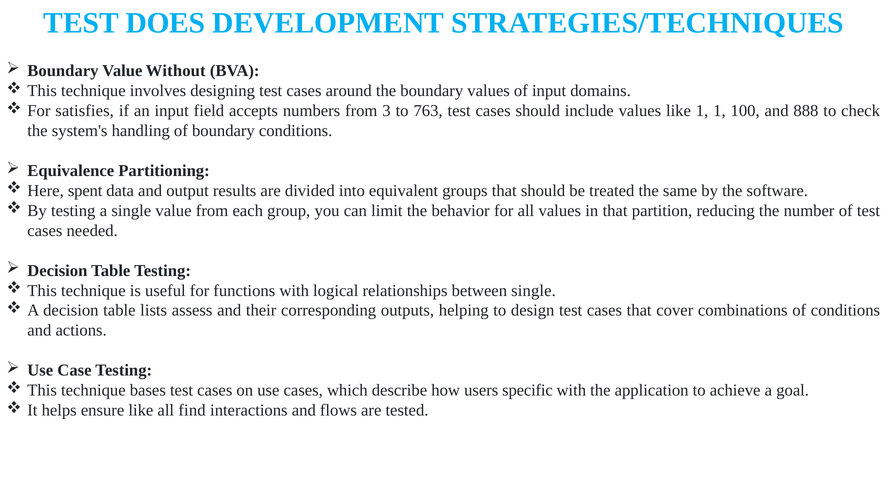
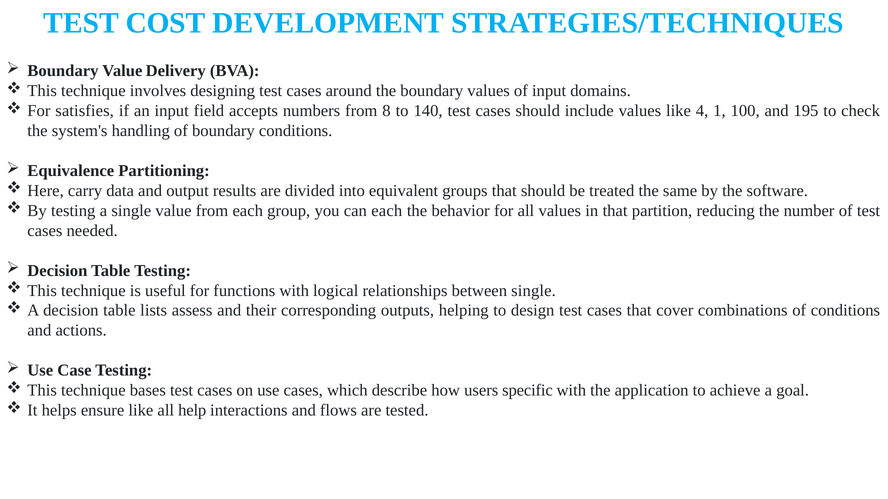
DOES: DOES -> COST (166, 23)
Without: Without -> Delivery (176, 71)
3: 3 -> 8 (386, 111)
763: 763 -> 140 (428, 111)
like 1: 1 -> 4 (702, 111)
888: 888 -> 195 (806, 111)
spent: spent -> carry (85, 191)
can limit: limit -> each (387, 211)
find: find -> help (192, 411)
